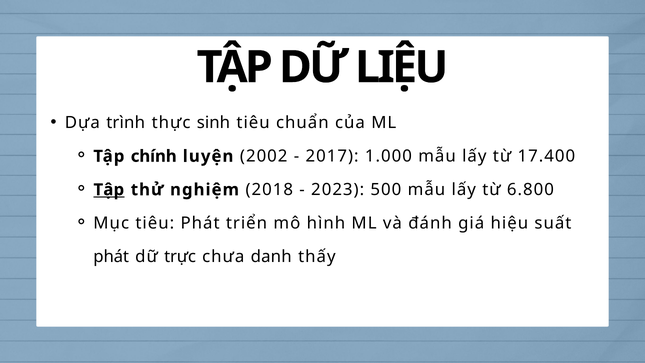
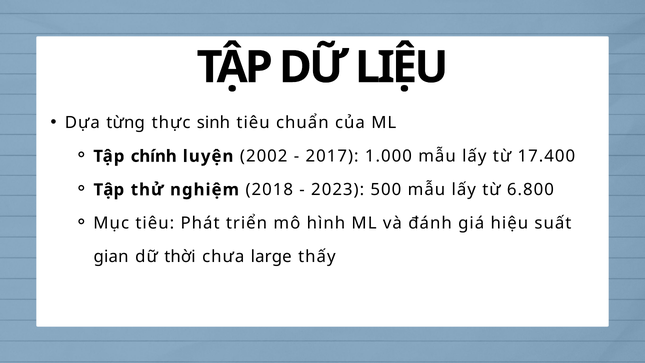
trình: trình -> từng (126, 123)
Tập underline: present -> none (109, 190)
phát: phát -> gian (111, 256)
trực: trực -> thời (180, 256)
danh: danh -> large (271, 256)
